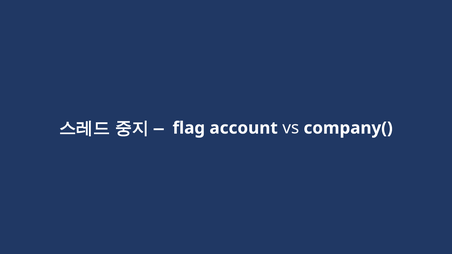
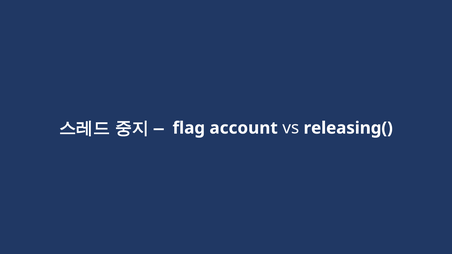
company(: company( -> releasing( (348, 128)
